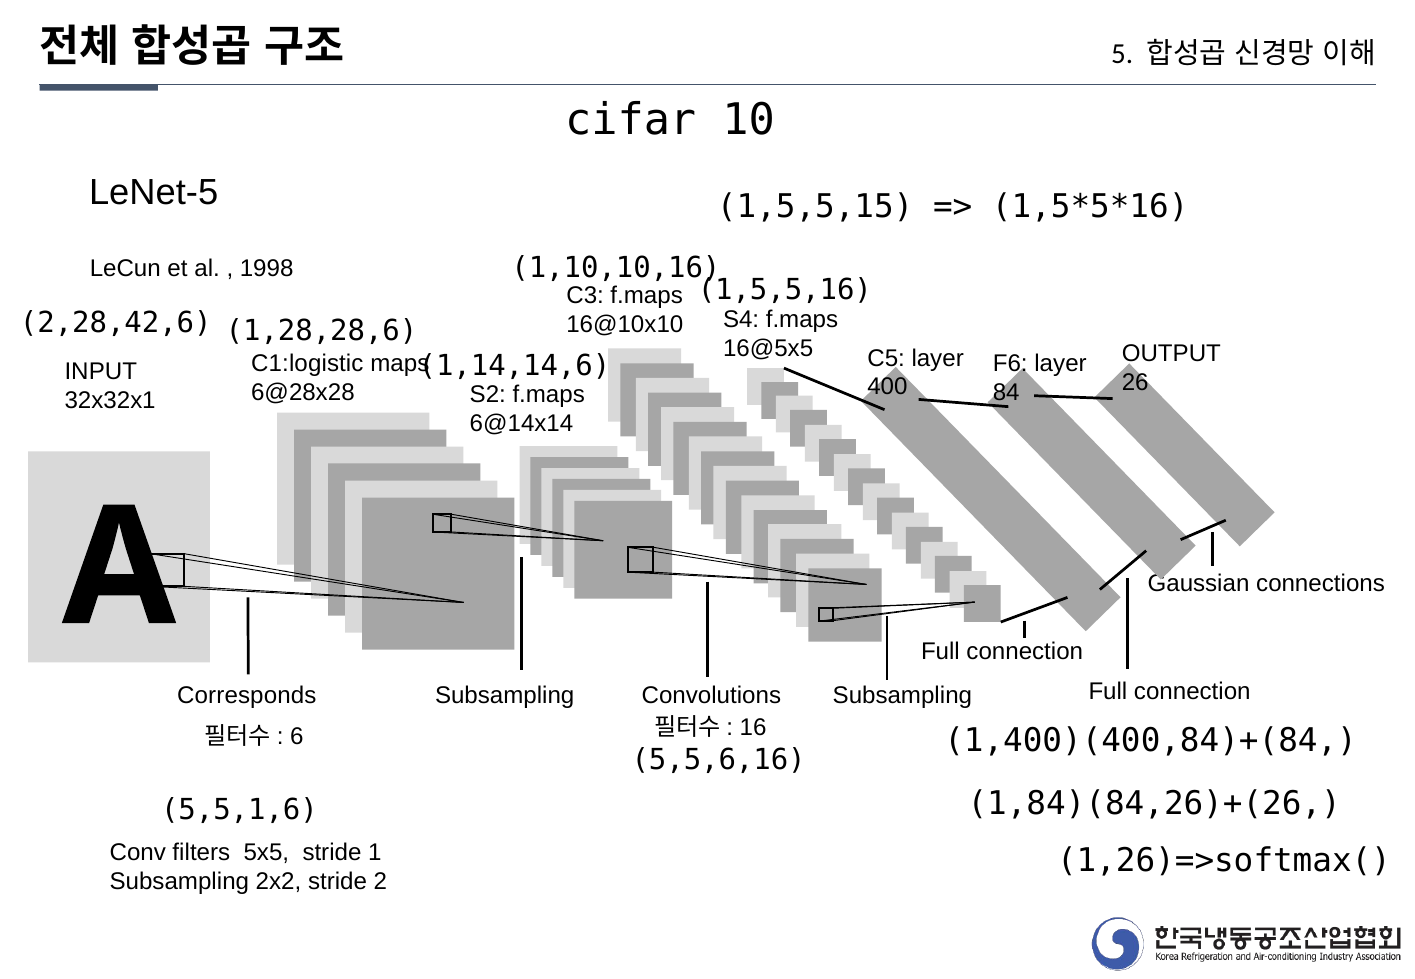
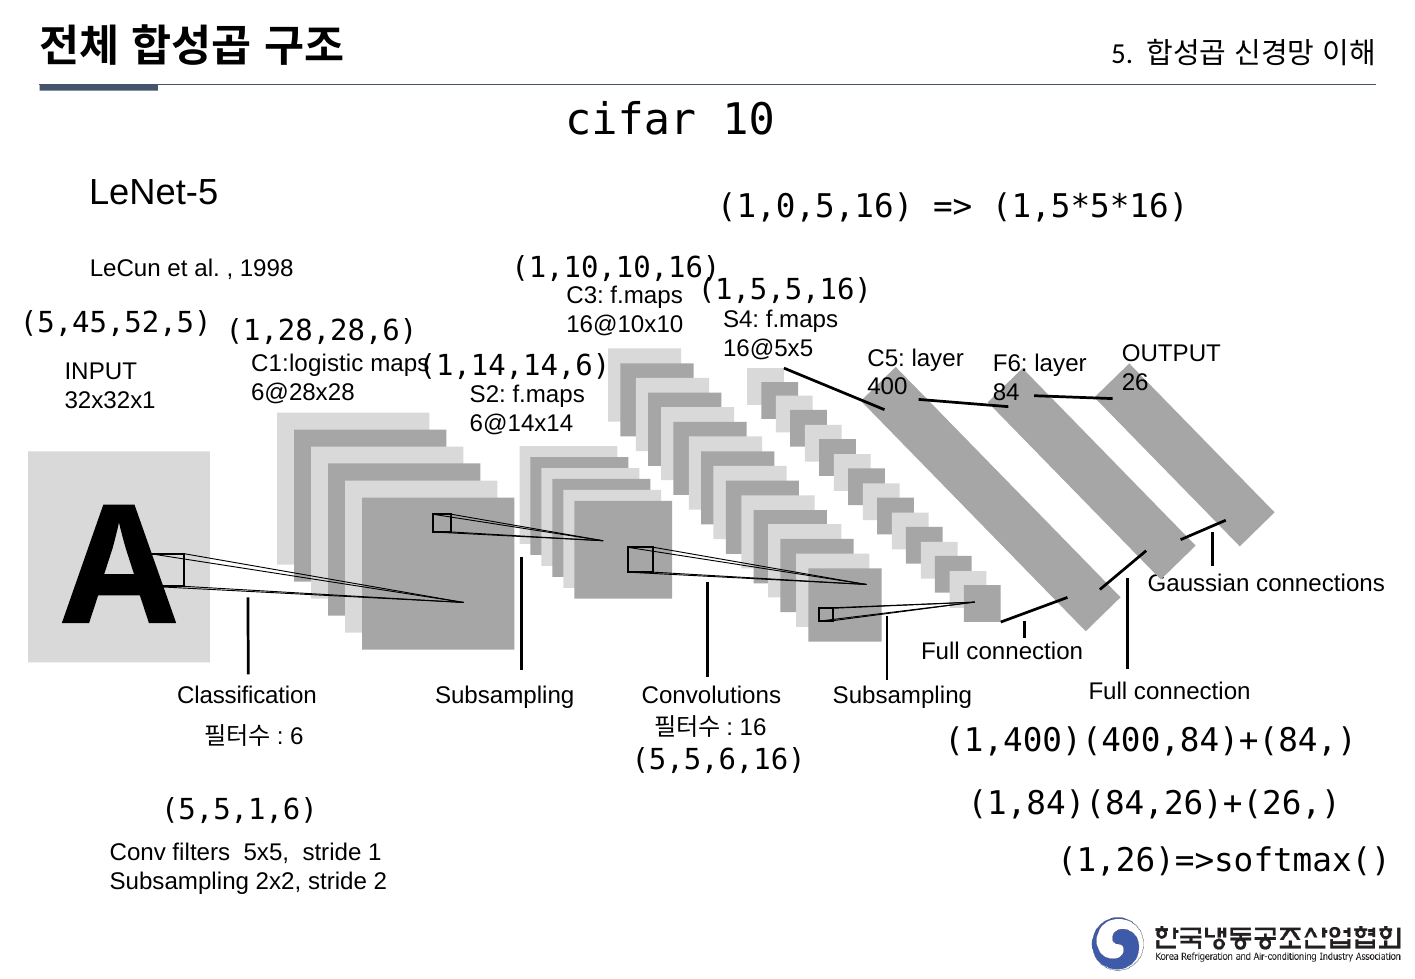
1,5,5,15: 1,5,5,15 -> 1,0,5,16 (815, 206)
2,28,42,6: 2,28,42,6 -> 5,45,52,5 (116, 323)
Corresponds: Corresponds -> Classification (247, 696)
